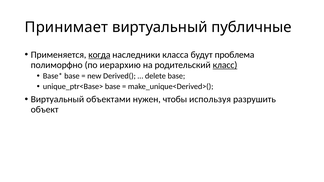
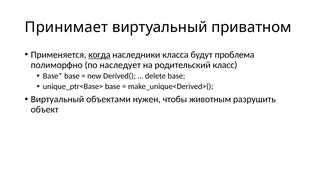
публичные: публичные -> приватном (251, 27)
иерархию: иерархию -> наследует (120, 65)
класс underline: present -> none (225, 65)
используя: используя -> животным (210, 99)
